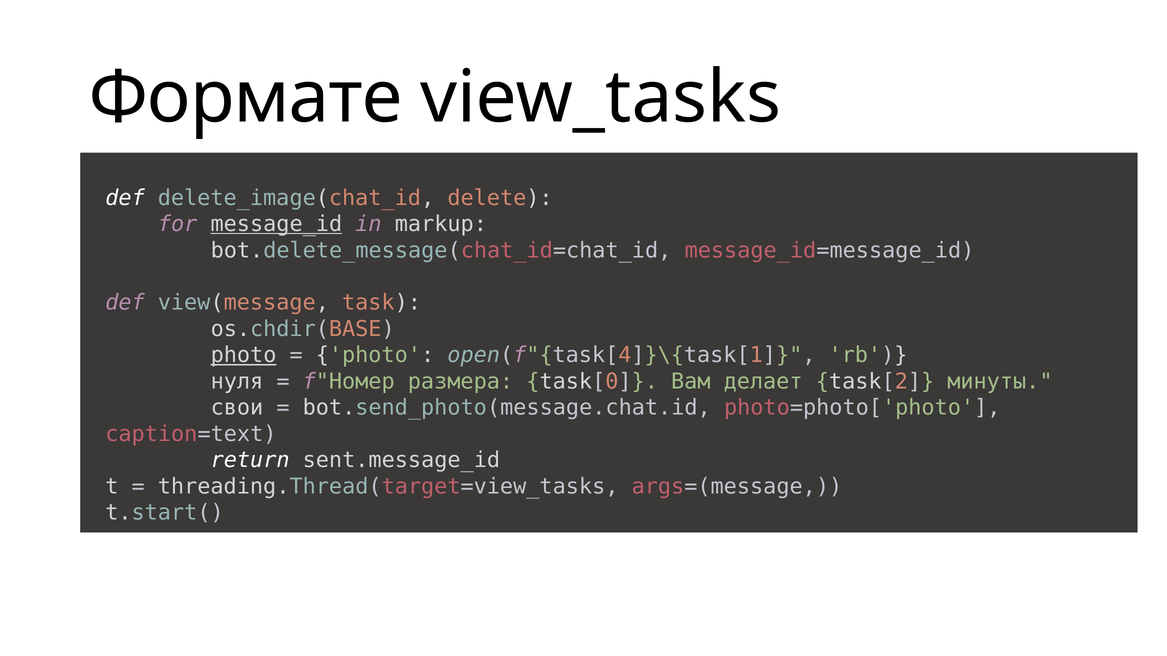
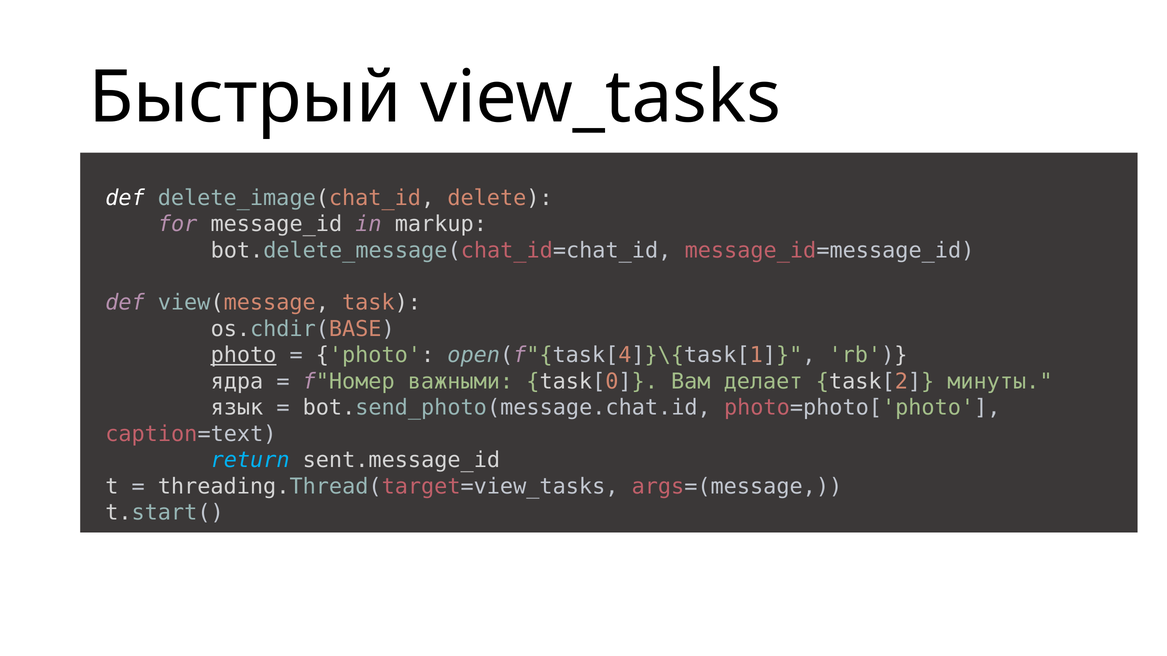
Формате: Формате -> Быстрый (245, 98)
message_id underline: present -> none (276, 224)
нуля: нуля -> ядра (237, 382)
размера: размера -> важными (460, 382)
свои: свои -> язык (237, 408)
return colour: white -> light blue (250, 461)
